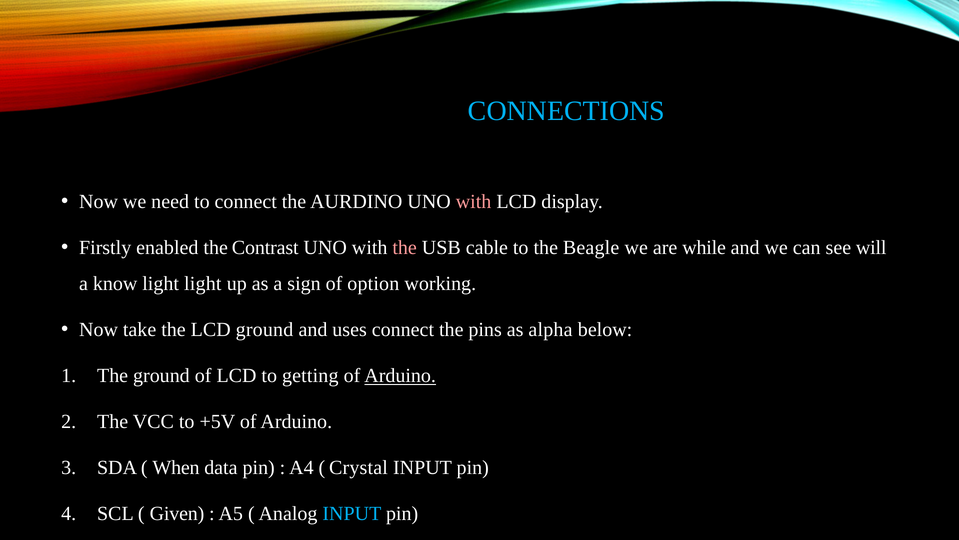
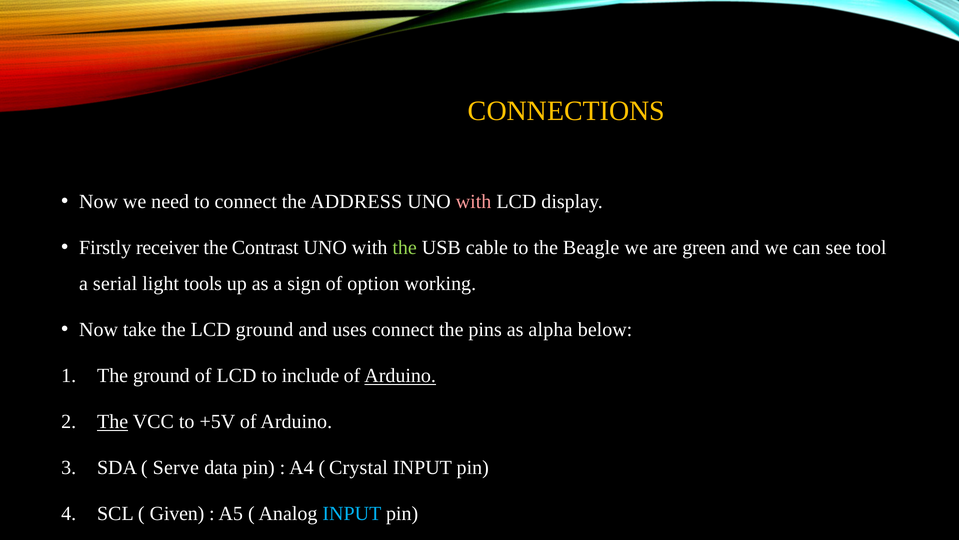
CONNECTIONS colour: light blue -> yellow (566, 111)
AURDINO: AURDINO -> ADDRESS (356, 202)
enabled: enabled -> receiver (167, 248)
the colour: pink -> light green (405, 248)
while: while -> green (704, 248)
will: will -> tool (871, 248)
know: know -> serial (115, 284)
light light: light -> tools (203, 284)
getting: getting -> include (310, 375)
The underline: none -> present (113, 421)
When: When -> Serve (176, 467)
